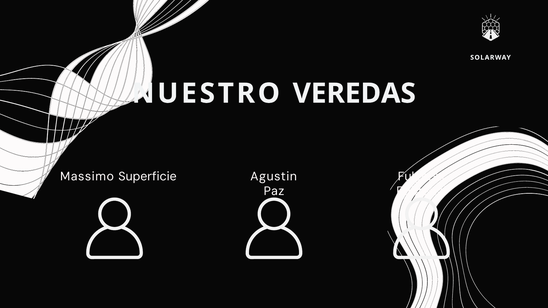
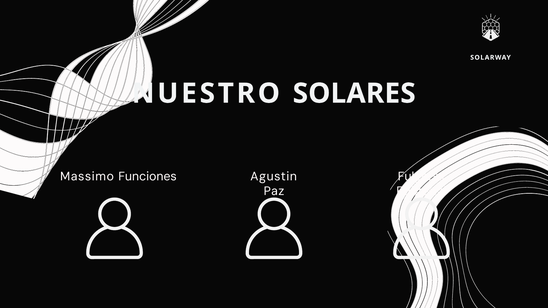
VEREDAS: VEREDAS -> SOLARES (354, 93)
Superficie: Superficie -> Funciones (148, 176)
